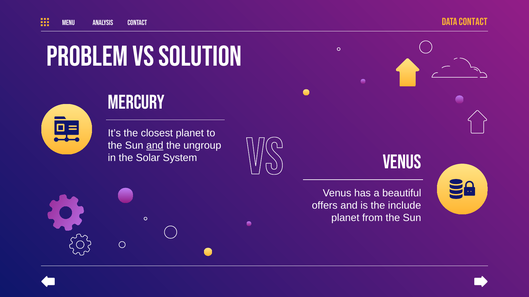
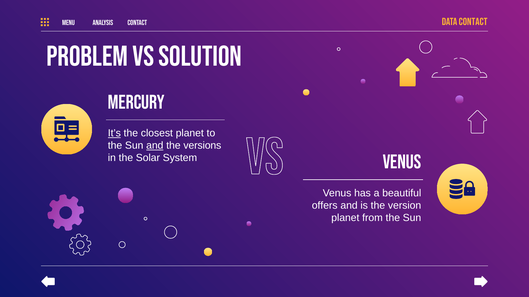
It’s underline: none -> present (114, 133)
ungroup: ungroup -> versions (202, 146)
include: include -> version (405, 206)
